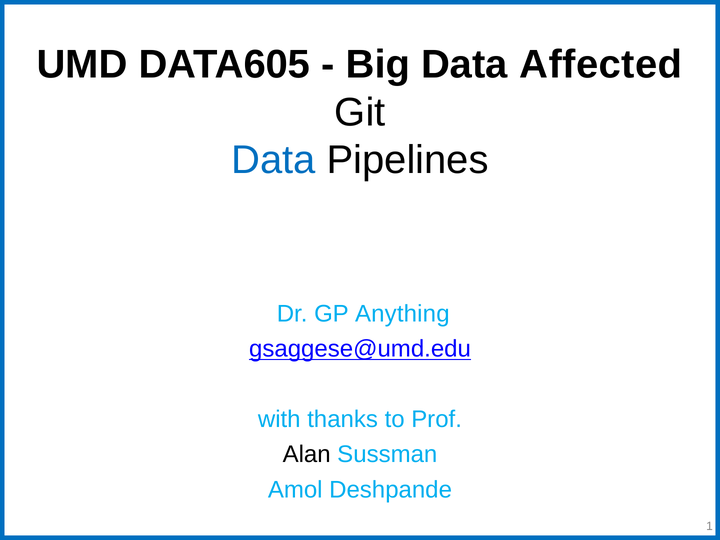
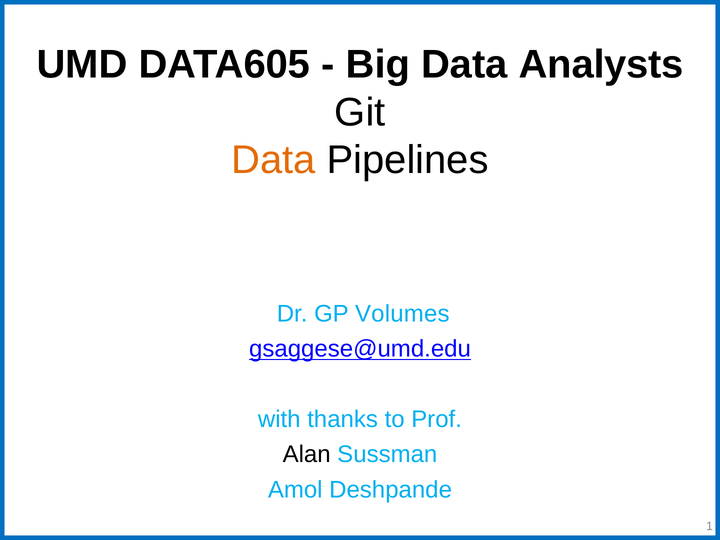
Affected: Affected -> Analysts (601, 64)
Data colour: blue -> orange (273, 160)
Anything: Anything -> Volumes (402, 314)
